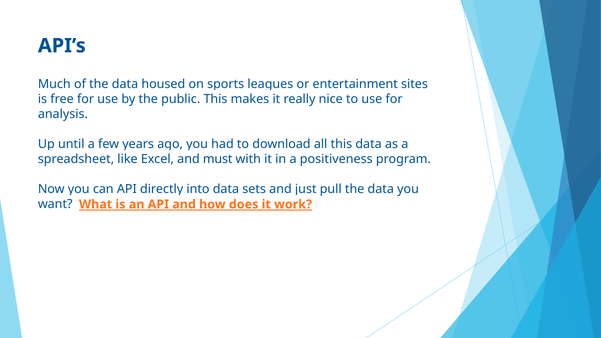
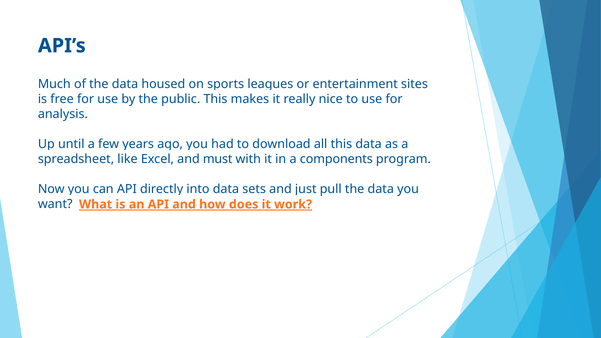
positiveness: positiveness -> components (336, 159)
